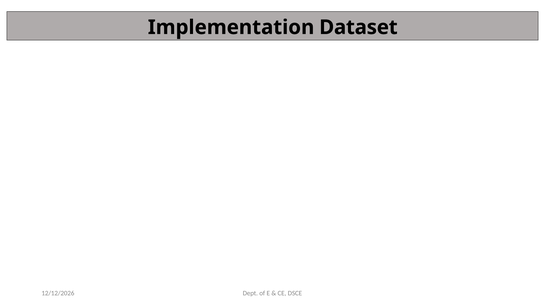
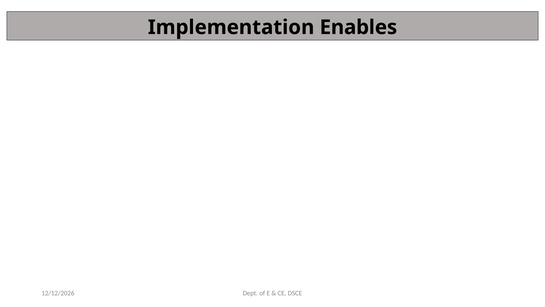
Dataset: Dataset -> Enables (358, 27)
